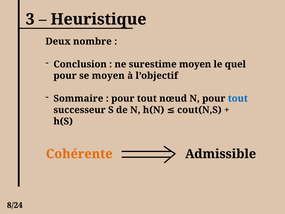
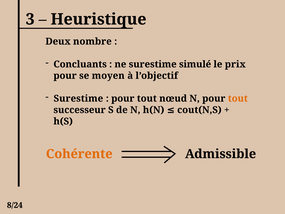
Conclusion: Conclusion -> Concluants (80, 64)
surestime moyen: moyen -> simulé (195, 64)
quel: quel -> prix (235, 64)
Sommaire: Sommaire -> Surestime (78, 98)
tout colour: blue -> orange (238, 98)
